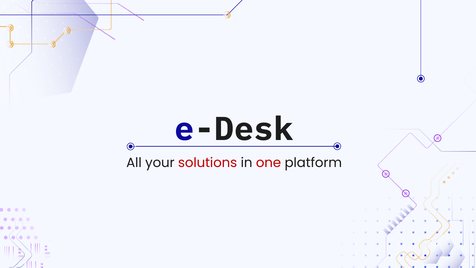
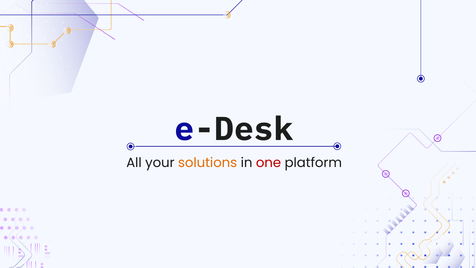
solutions colour: red -> orange (208, 163)
